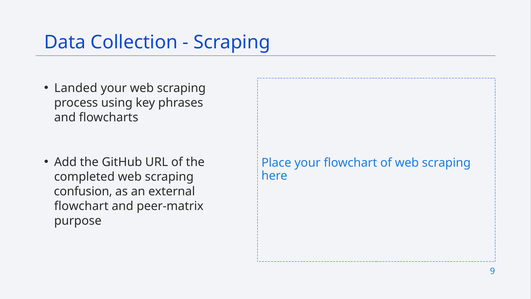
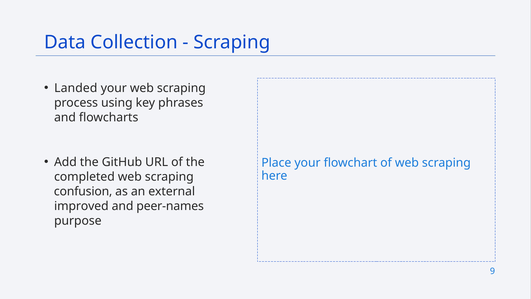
flowchart: flowchart -> improved (81, 206)
peer-matrix: peer-matrix -> peer-names (170, 206)
